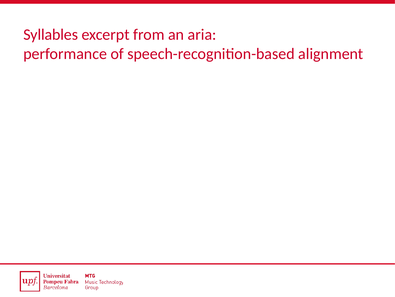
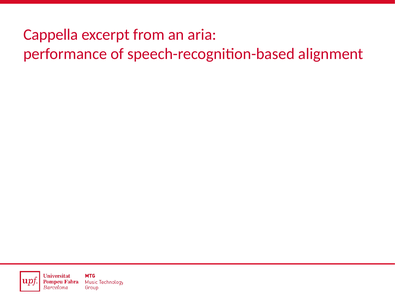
Syllables: Syllables -> Cappella (51, 35)
